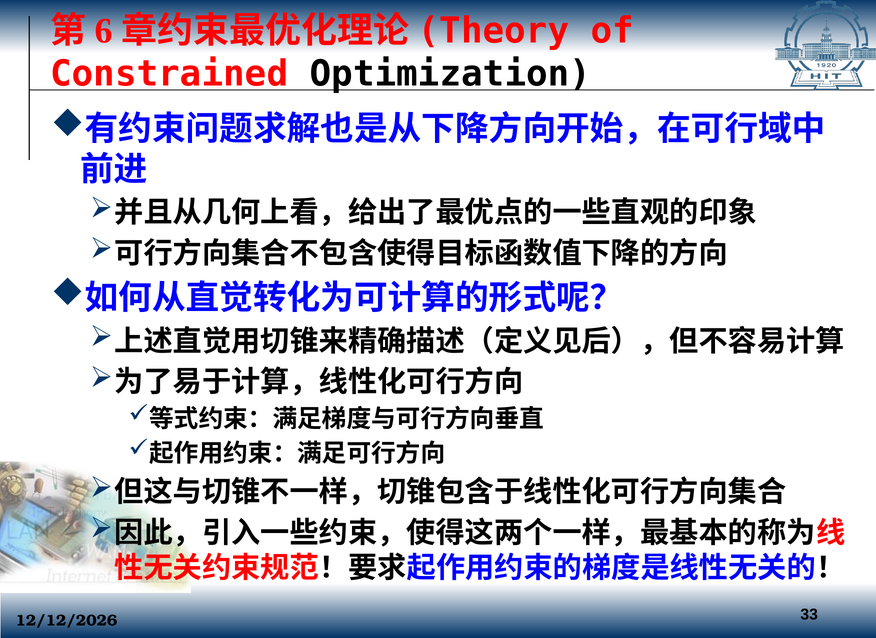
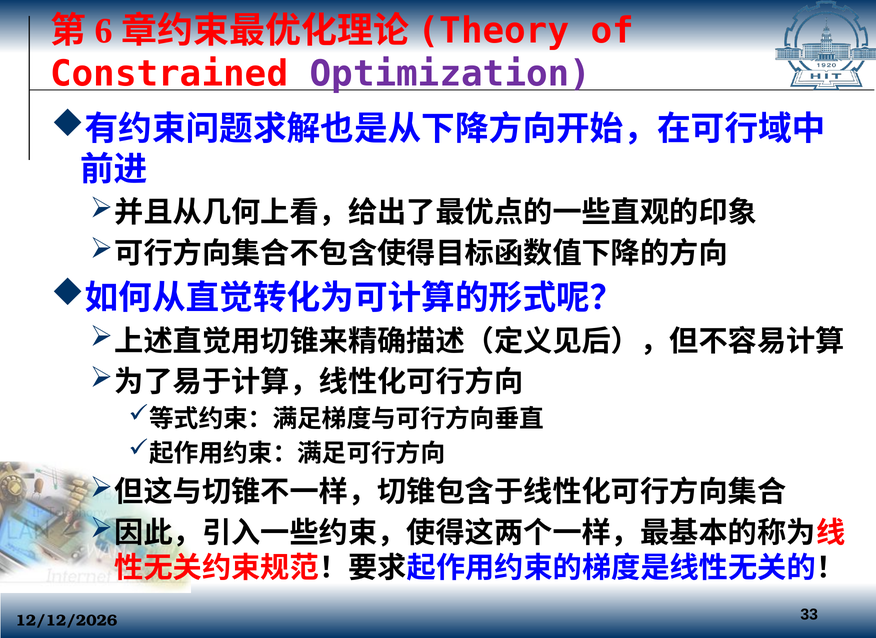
Optimization colour: black -> purple (450, 74)
